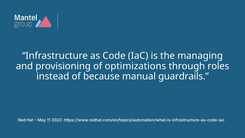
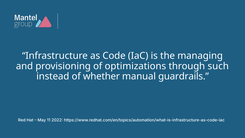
roles: roles -> such (218, 66)
because: because -> whether (101, 76)
